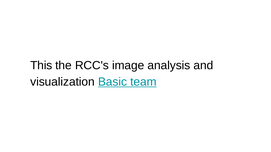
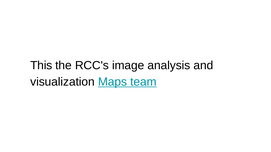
Basic: Basic -> Maps (113, 82)
